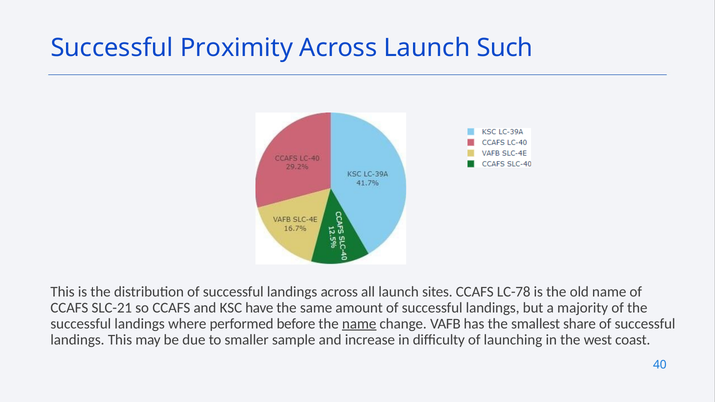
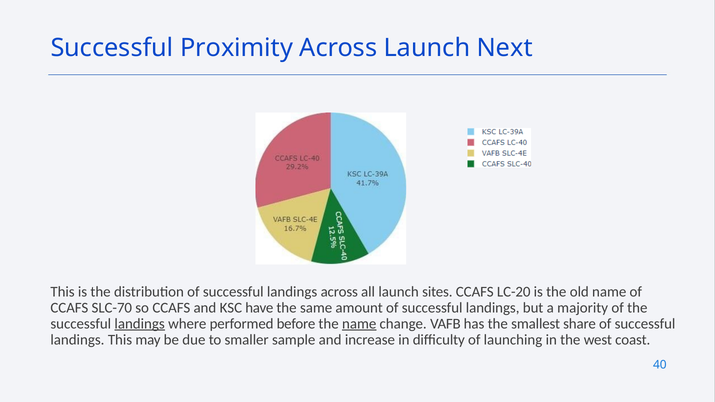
Such: Such -> Next (505, 48)
LC-78: LC-78 -> LC-20 (514, 292)
SLC-21: SLC-21 -> SLC-70 (112, 308)
landings underline: none -> present (140, 324)
